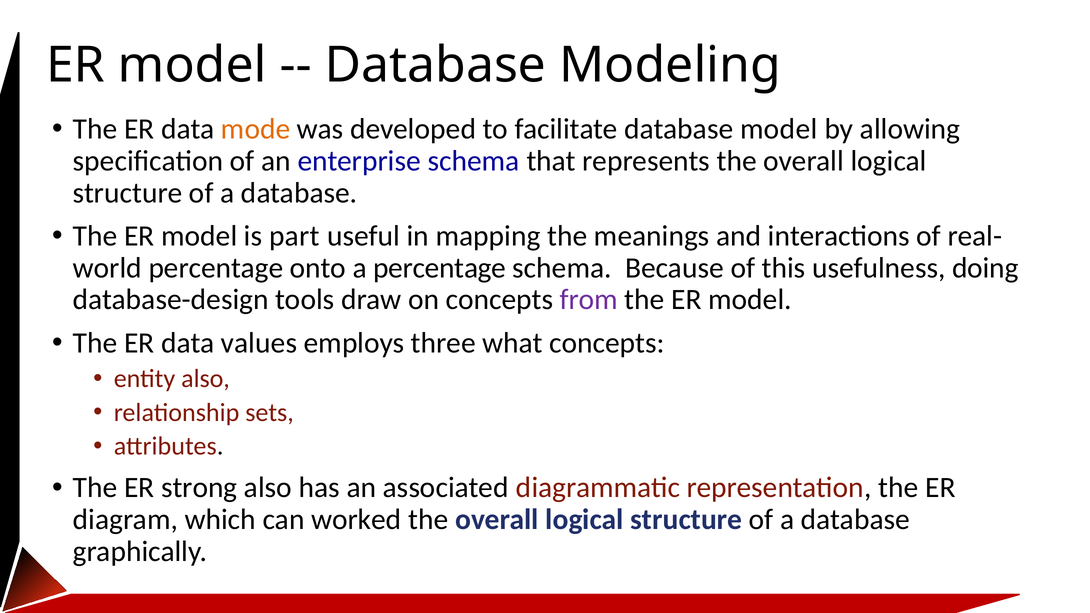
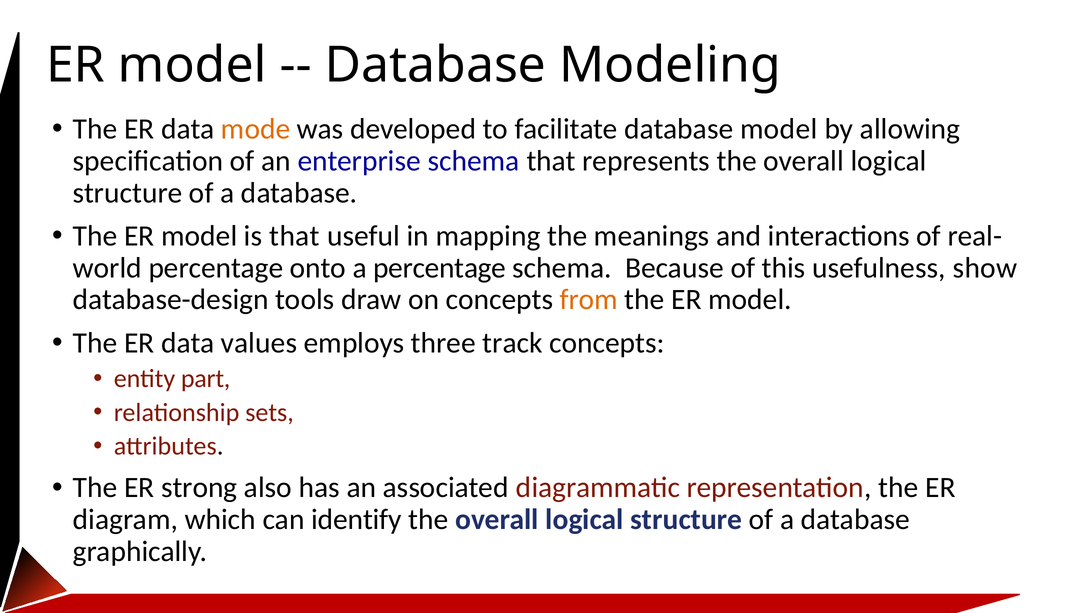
is part: part -> that (295, 236)
doing: doing -> show (985, 268)
from colour: purple -> orange (589, 300)
what: what -> track (513, 343)
entity also: also -> part (206, 379)
worked: worked -> identify (356, 520)
